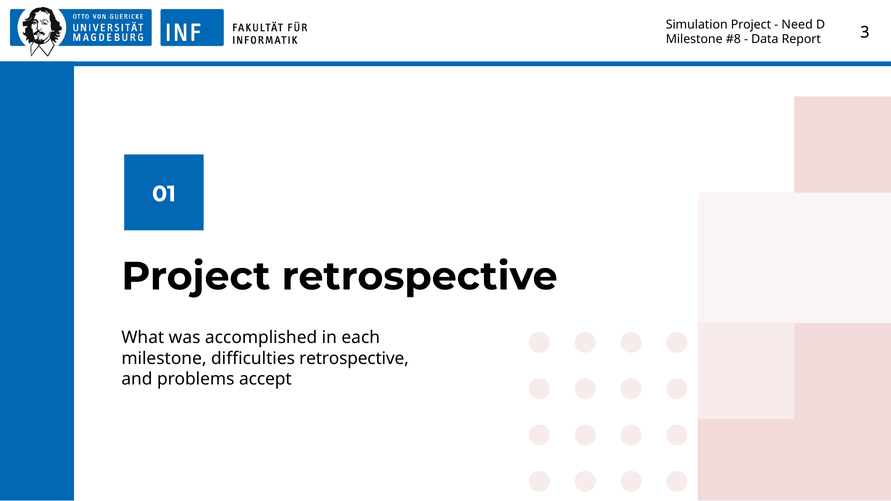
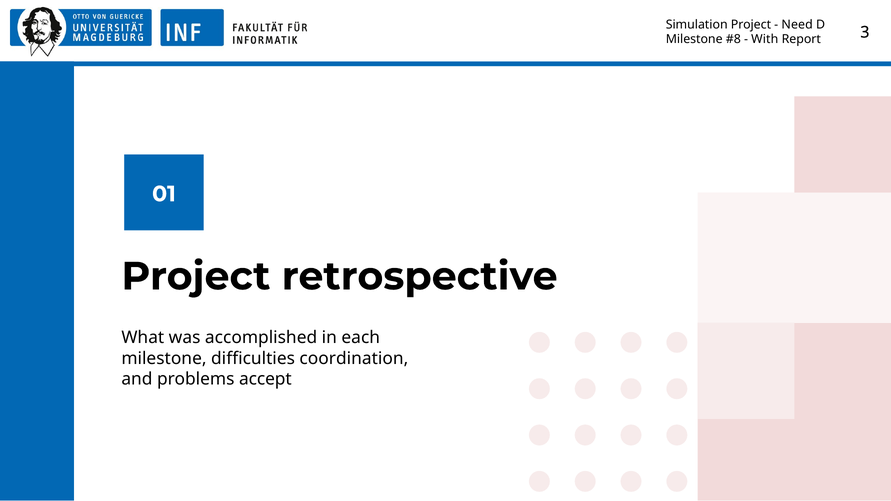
Data: Data -> With (765, 39)
difficulties retrospective: retrospective -> coordination (354, 358)
